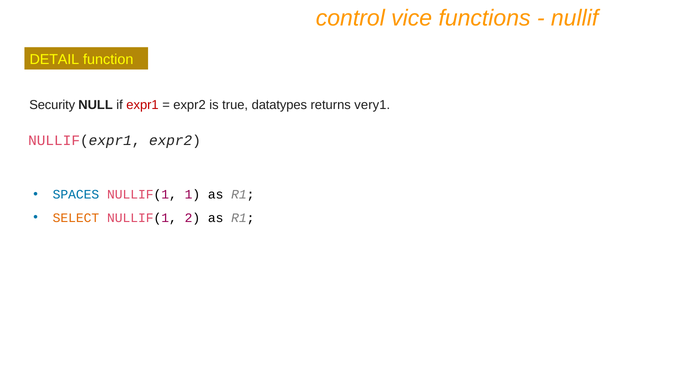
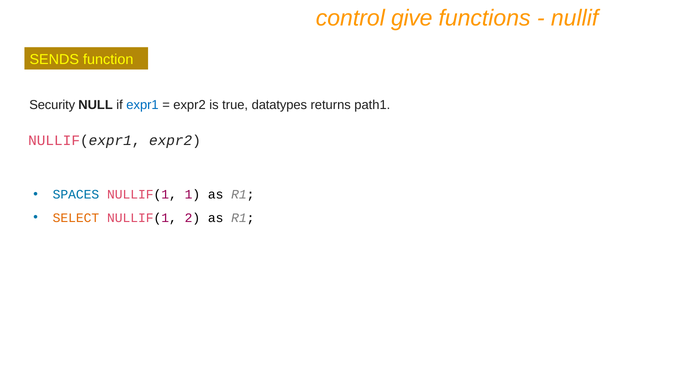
vice: vice -> give (412, 18)
DETAIL: DETAIL -> SENDS (54, 59)
expr1 colour: red -> blue (143, 105)
very1: very1 -> path1 (372, 105)
